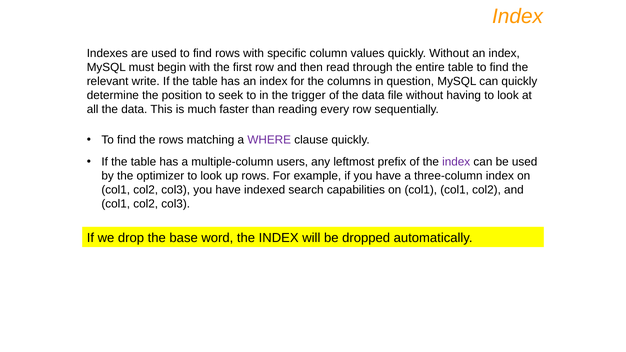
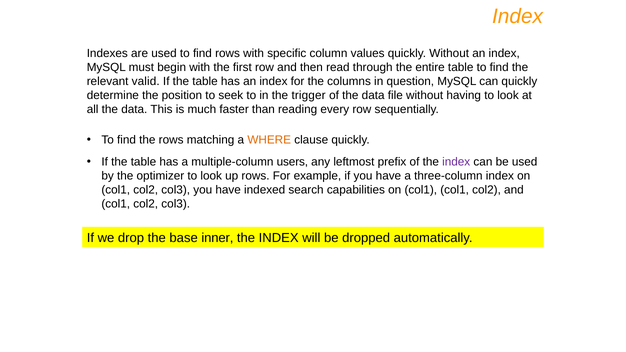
write: write -> valid (146, 81)
WHERE colour: purple -> orange (269, 140)
word: word -> inner (217, 238)
